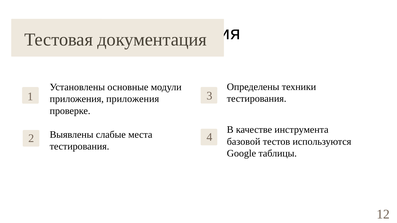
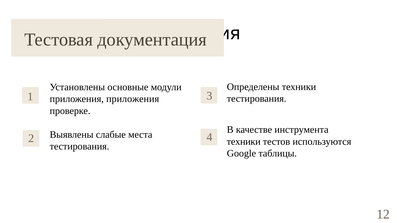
базовой: базовой -> техники (244, 142)
